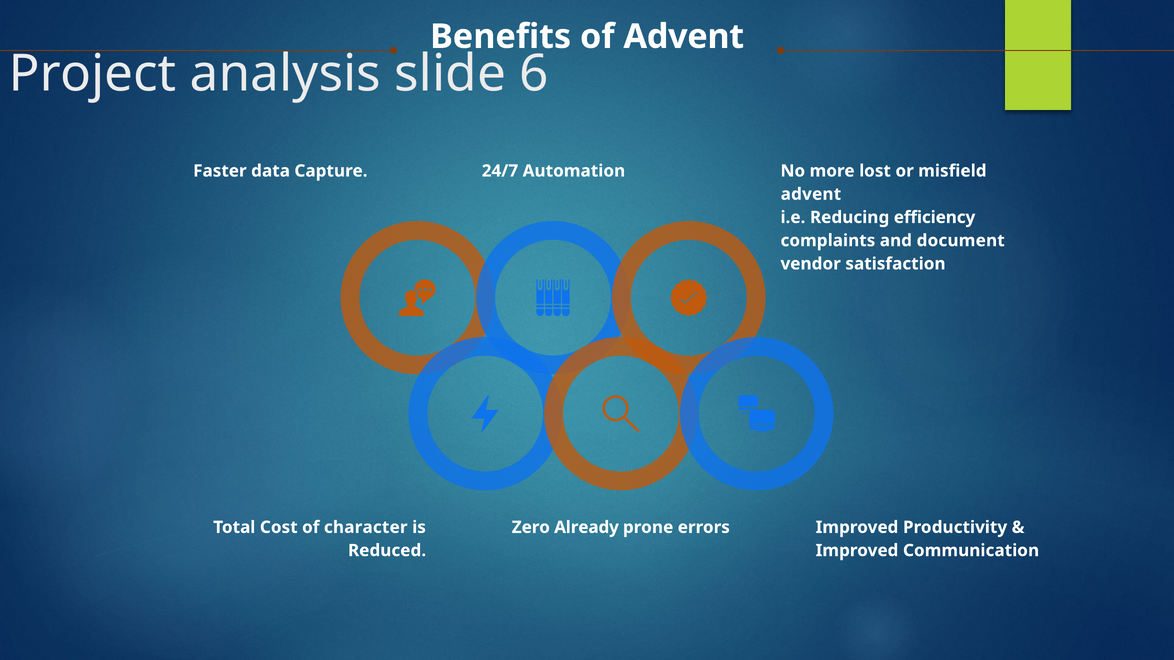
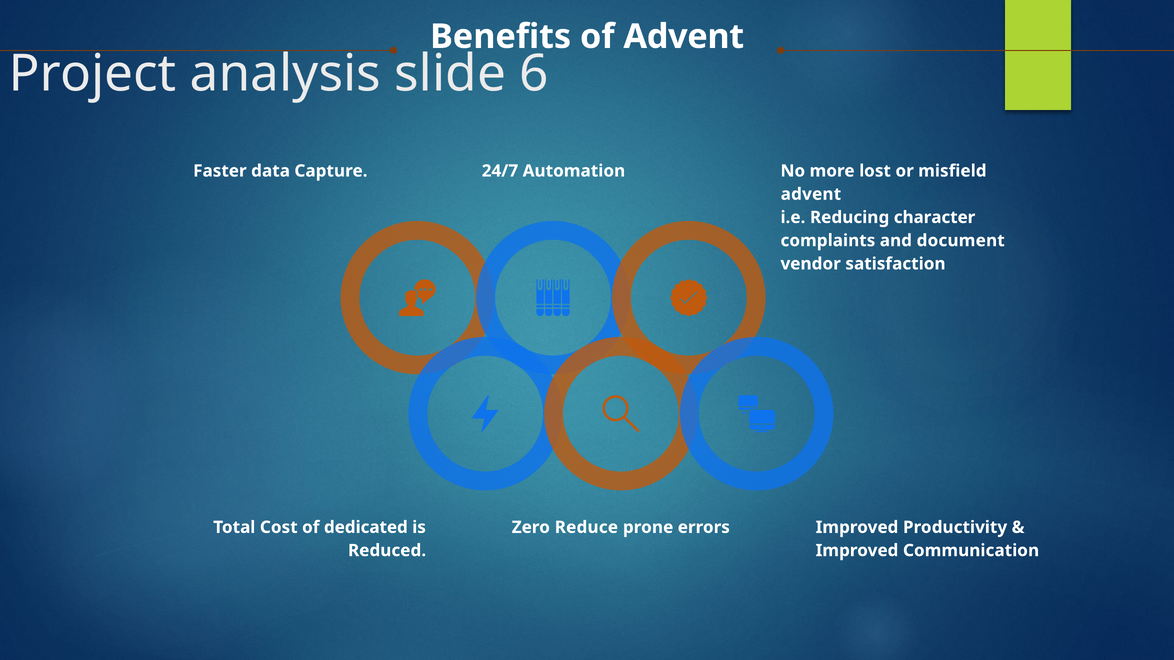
efficiency: efficiency -> character (935, 217)
character: character -> dedicated (366, 528)
Already: Already -> Reduce (586, 528)
